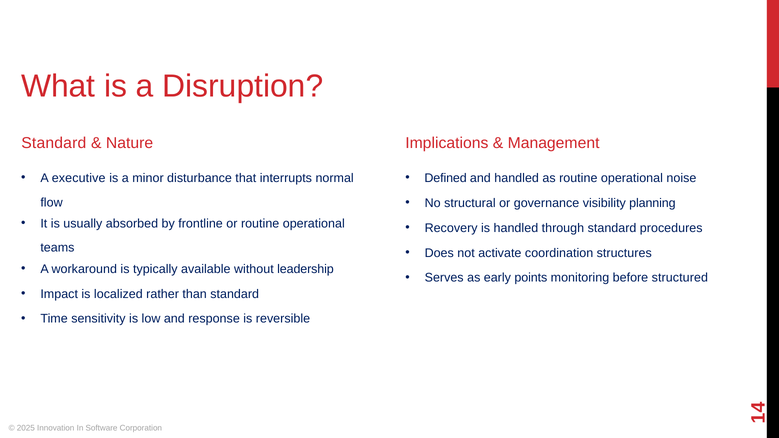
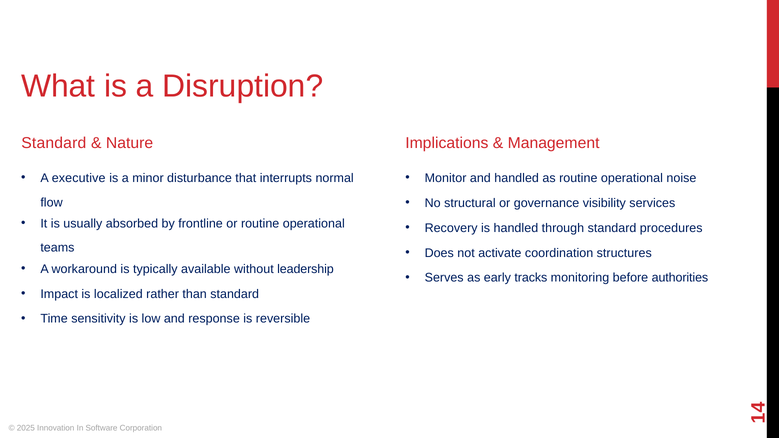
Defined: Defined -> Monitor (446, 178)
planning: planning -> services (652, 203)
points: points -> tracks (531, 278)
structured: structured -> authorities (680, 278)
